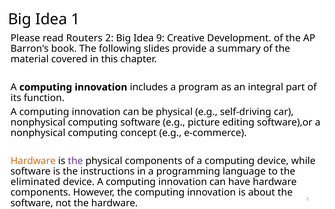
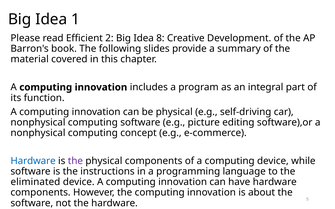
Routers: Routers -> Efficient (84, 38)
9: 9 -> 8 (160, 38)
Hardware colour: orange -> blue (33, 161)
